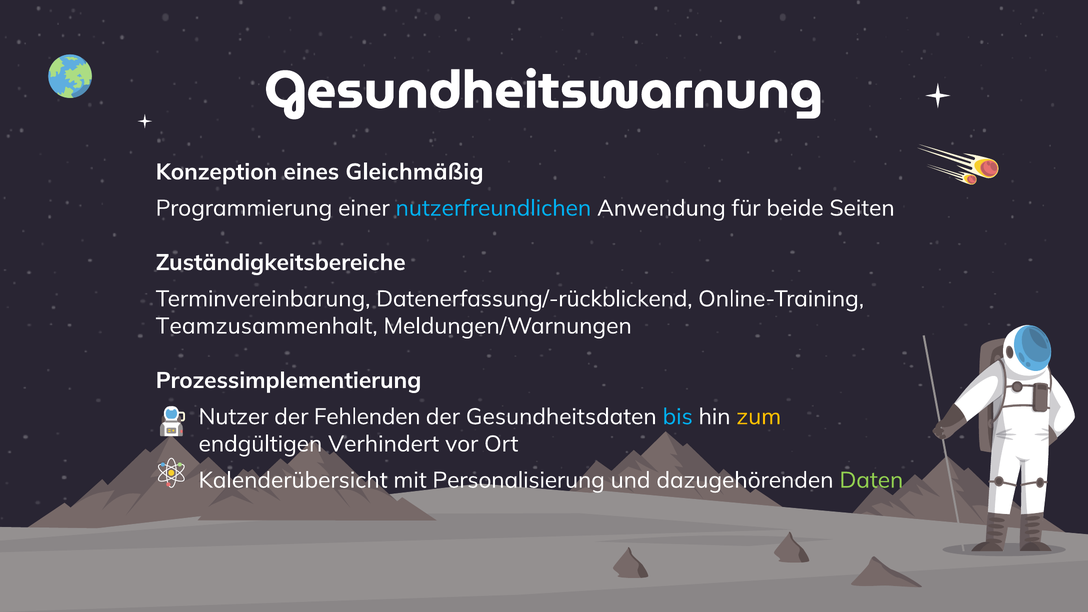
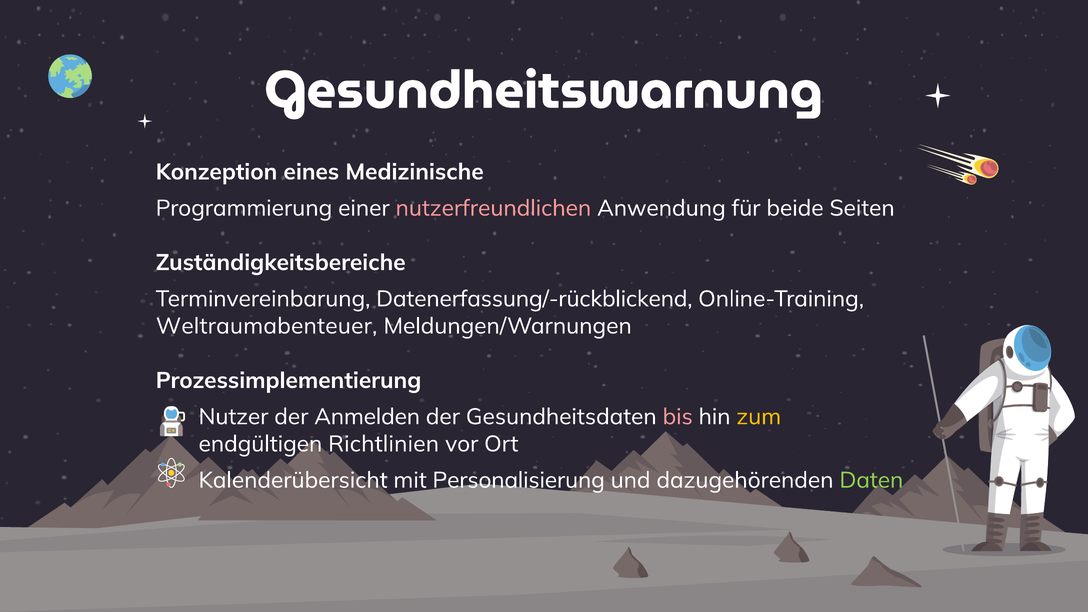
Gleichmäßig: Gleichmäßig -> Medizinische (415, 172)
nutzerfreundlichen colour: light blue -> pink (493, 208)
Teamzusammenhalt: Teamzusammenhalt -> Weltraumabenteuer (267, 326)
Fehlenden: Fehlenden -> Anmelden (367, 417)
bis colour: light blue -> pink (678, 417)
Verhindert: Verhindert -> Richtlinien (384, 444)
